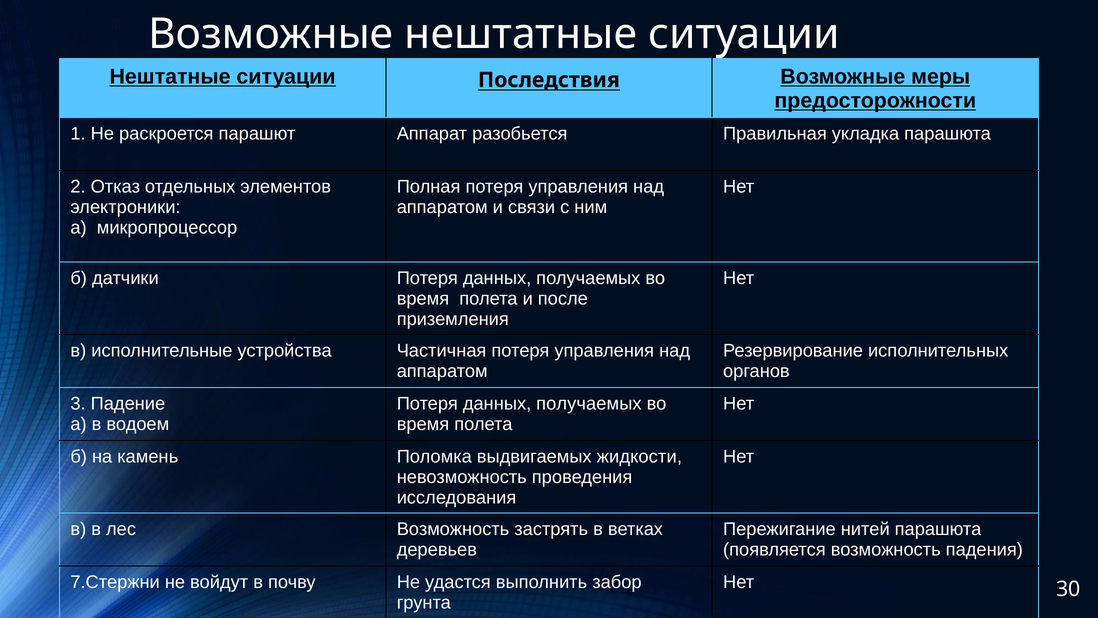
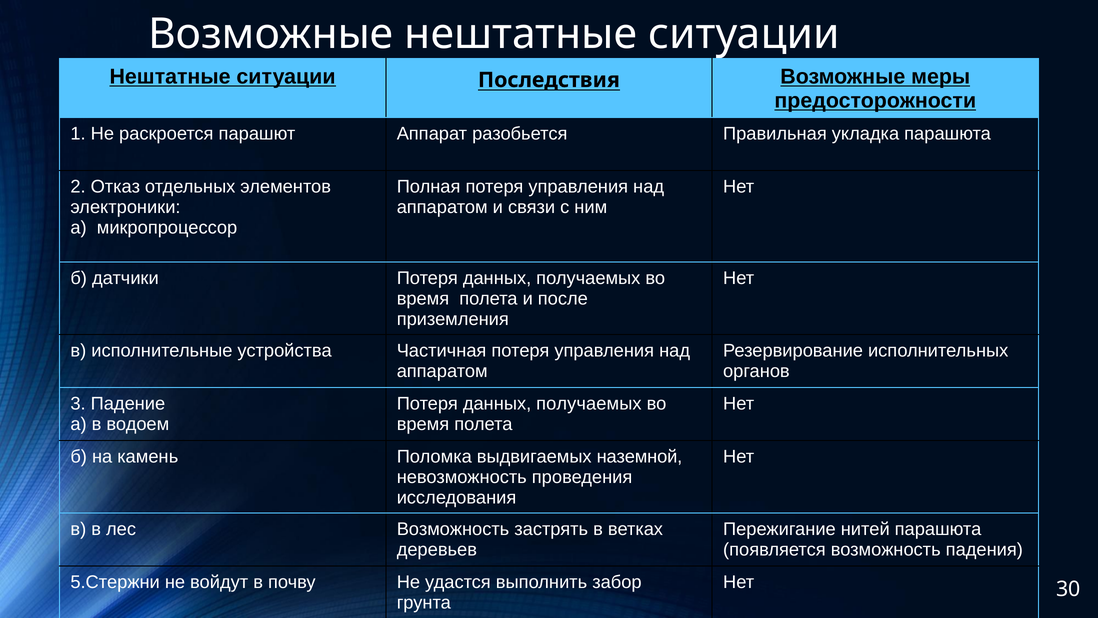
жидкости: жидкости -> наземной (639, 456)
7.Стержни: 7.Стержни -> 5.Стержни (115, 582)
